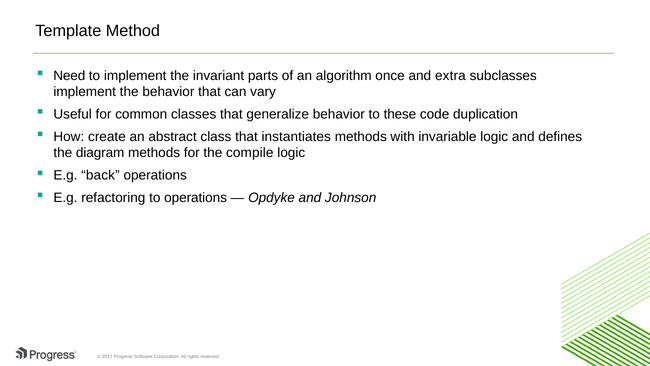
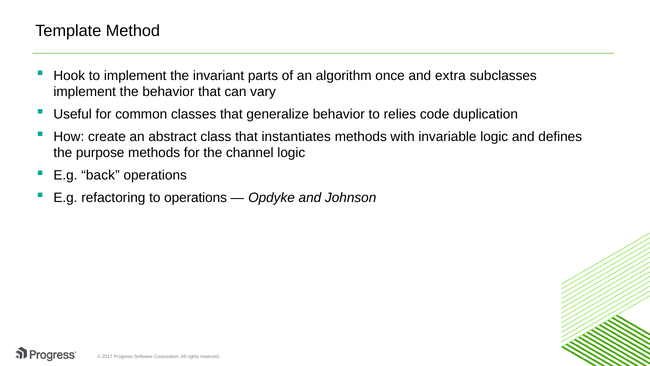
Need: Need -> Hook (69, 76)
these: these -> relies (400, 114)
diagram: diagram -> purpose (100, 153)
compile: compile -> channel (250, 153)
